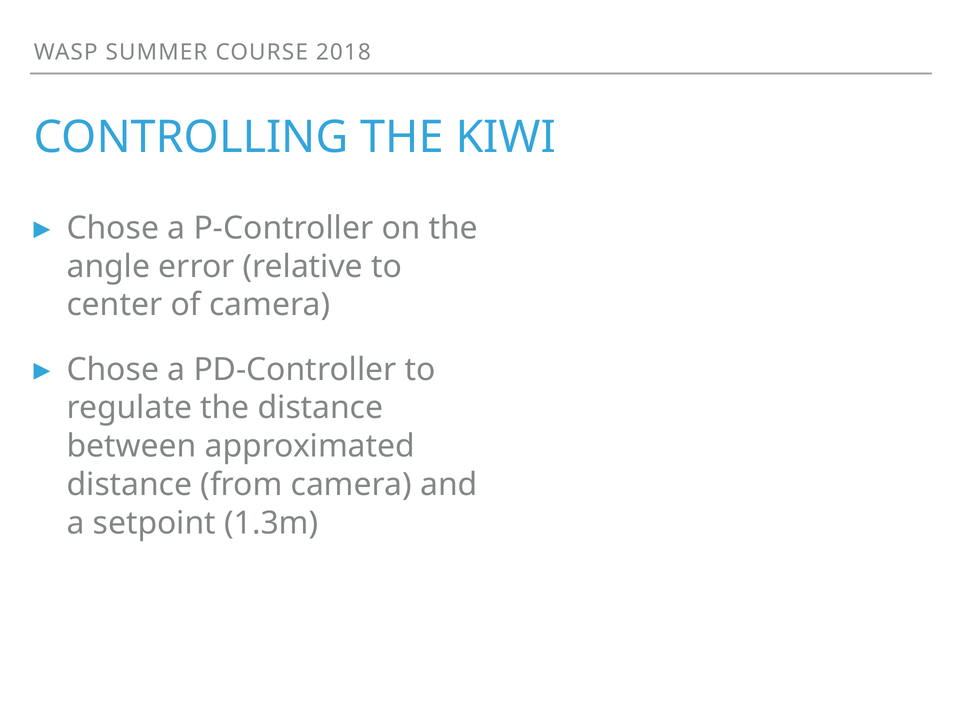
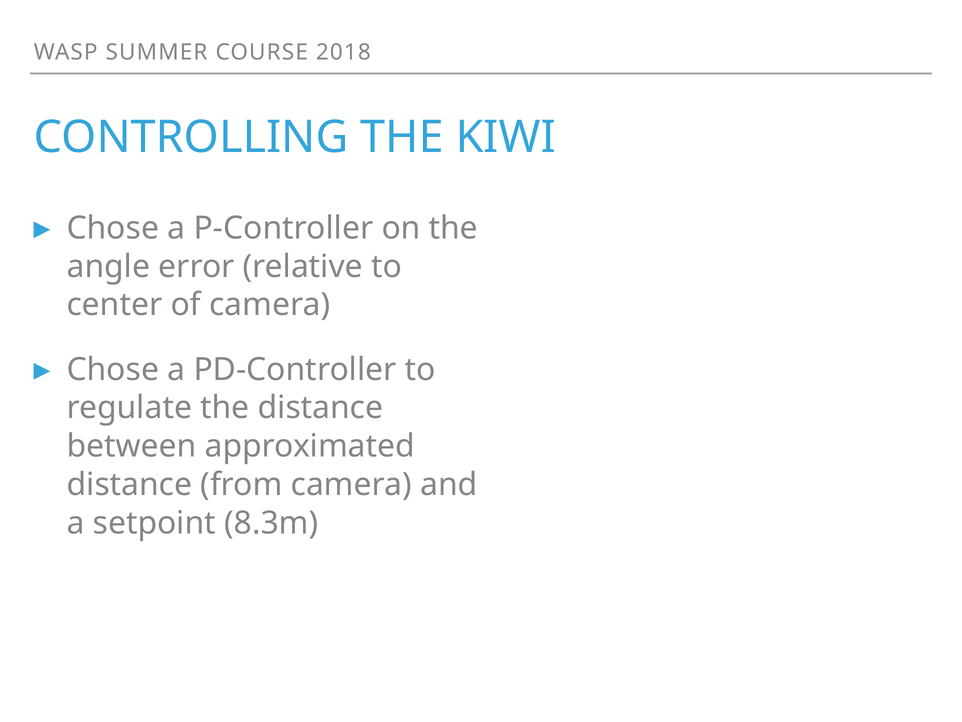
1.3m: 1.3m -> 8.3m (271, 523)
